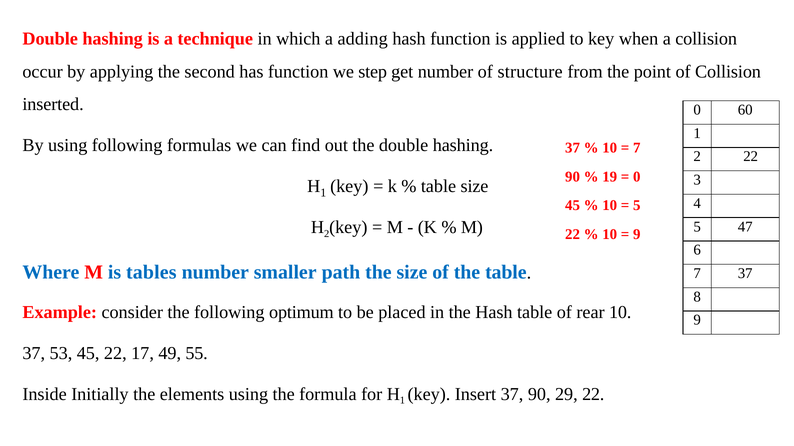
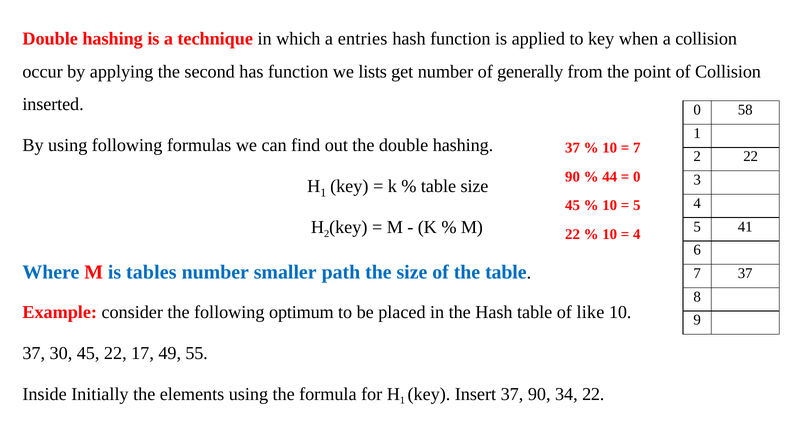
adding: adding -> entries (363, 39)
step: step -> lists (373, 72)
structure: structure -> generally (530, 72)
60: 60 -> 58 (745, 110)
19: 19 -> 44 (610, 177)
47: 47 -> 41 (745, 227)
9: 9 -> 4 (637, 235)
rear: rear -> like (590, 313)
53: 53 -> 30 (61, 354)
29: 29 -> 34 (566, 395)
